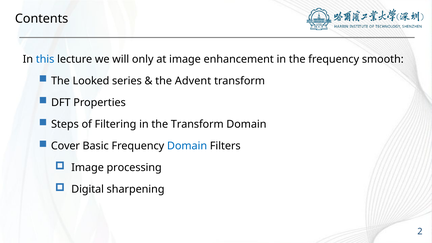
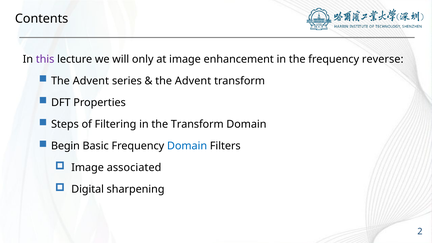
this colour: blue -> purple (45, 59)
smooth: smooth -> reverse (383, 59)
Looked: Looked -> Advent (91, 81)
Cover: Cover -> Begin (65, 146)
processing: processing -> associated (134, 168)
